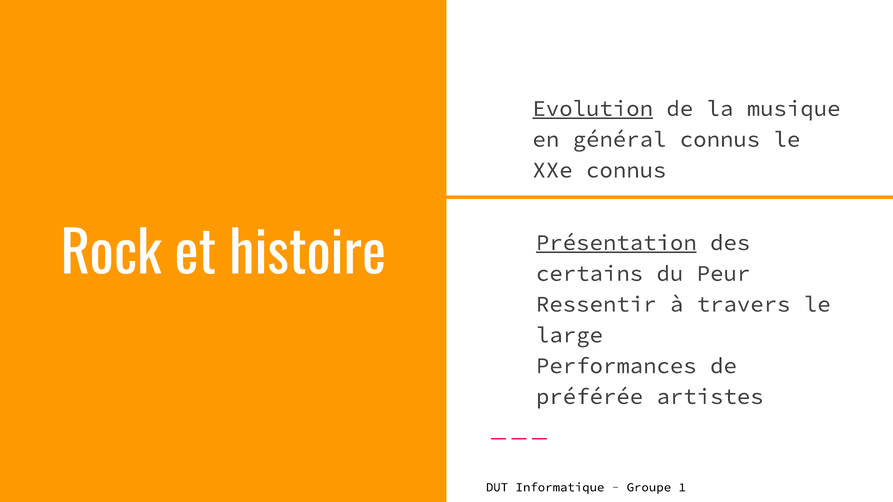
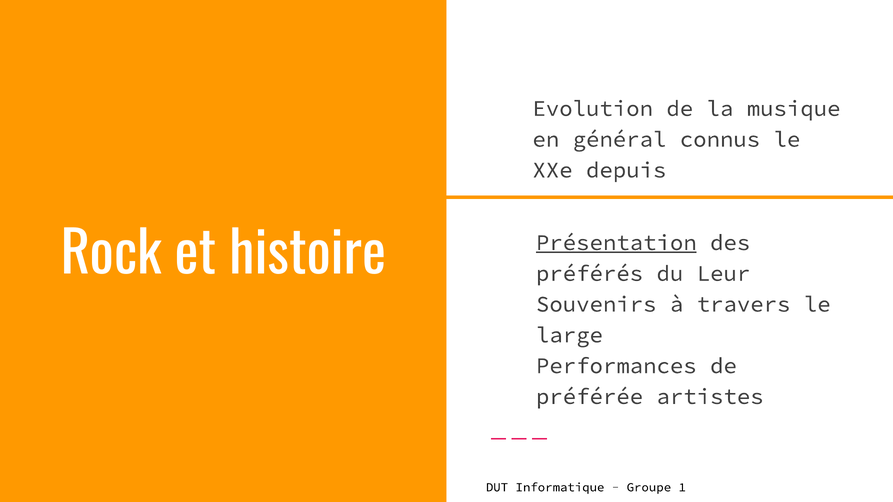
Evolution underline: present -> none (593, 109)
XXe connus: connus -> depuis (626, 170)
certains: certains -> préférés (590, 274)
Peur: Peur -> Leur (724, 274)
Ressentir: Ressentir -> Souvenirs (596, 304)
